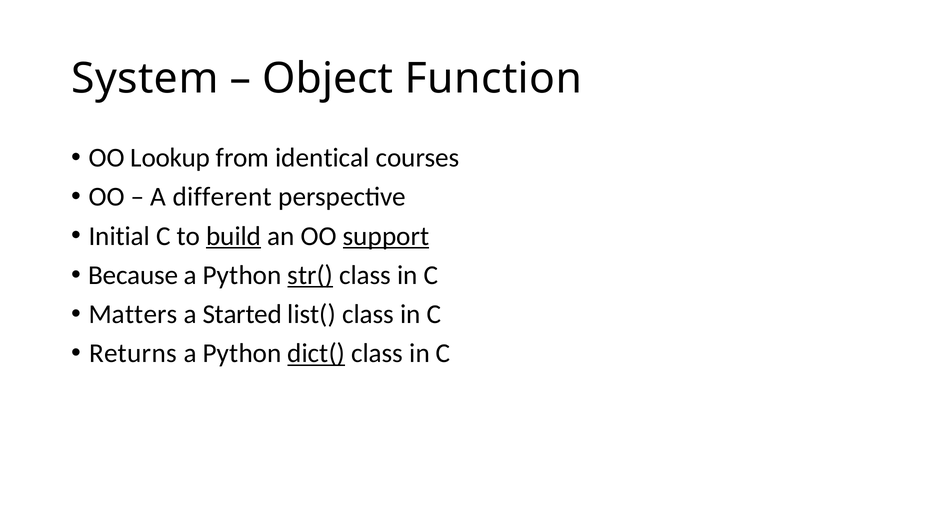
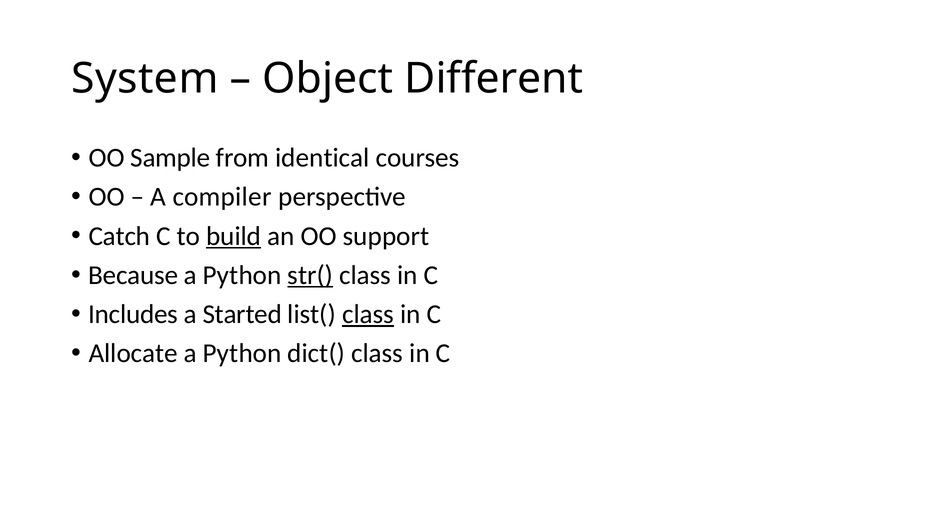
Function: Function -> Different (494, 78)
Lookup: Lookup -> Sample (170, 158)
different: different -> compiler (222, 197)
Initial: Initial -> Catch (119, 236)
support underline: present -> none (386, 236)
Matters: Matters -> Includes (133, 314)
class underline: none -> present (368, 314)
Returns: Returns -> Allocate (133, 353)
dict( underline: present -> none (316, 353)
